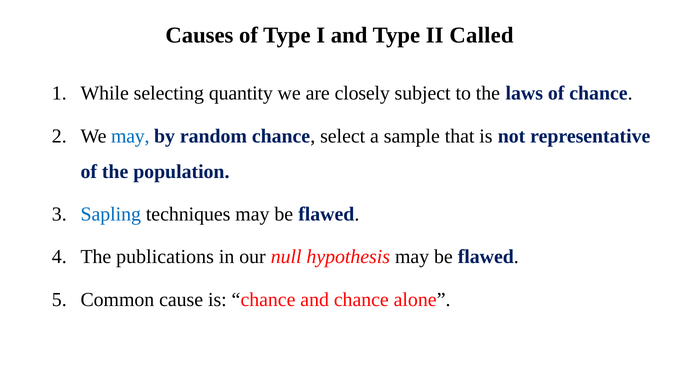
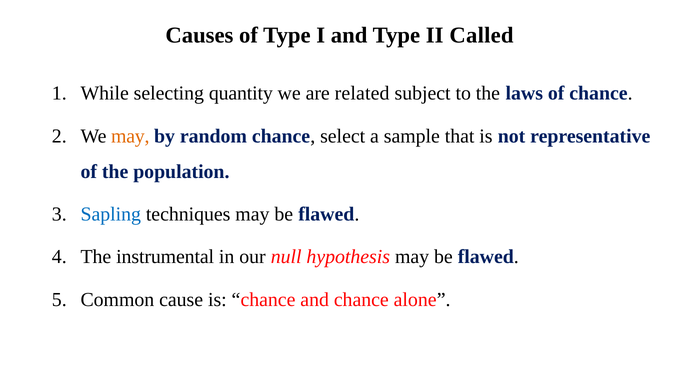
closely: closely -> related (362, 93)
may colour: blue -> orange (130, 136)
publications: publications -> instrumental (165, 257)
